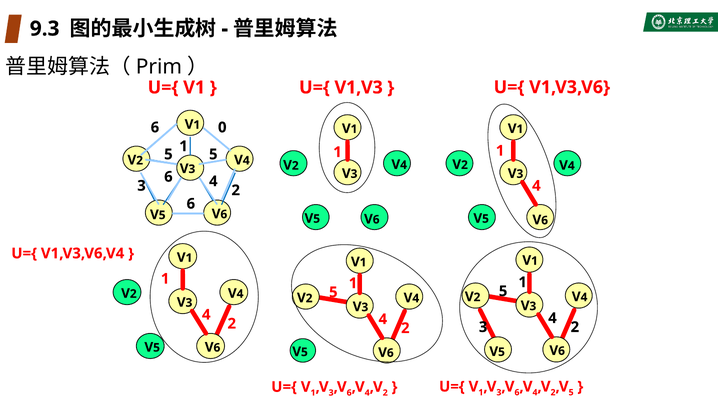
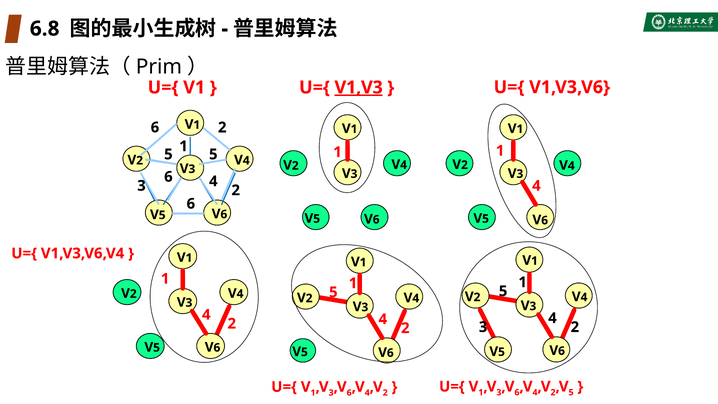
9.3: 9.3 -> 6.8 (45, 29)
V1,V3 underline: none -> present (359, 87)
6 0: 0 -> 2 (222, 127)
